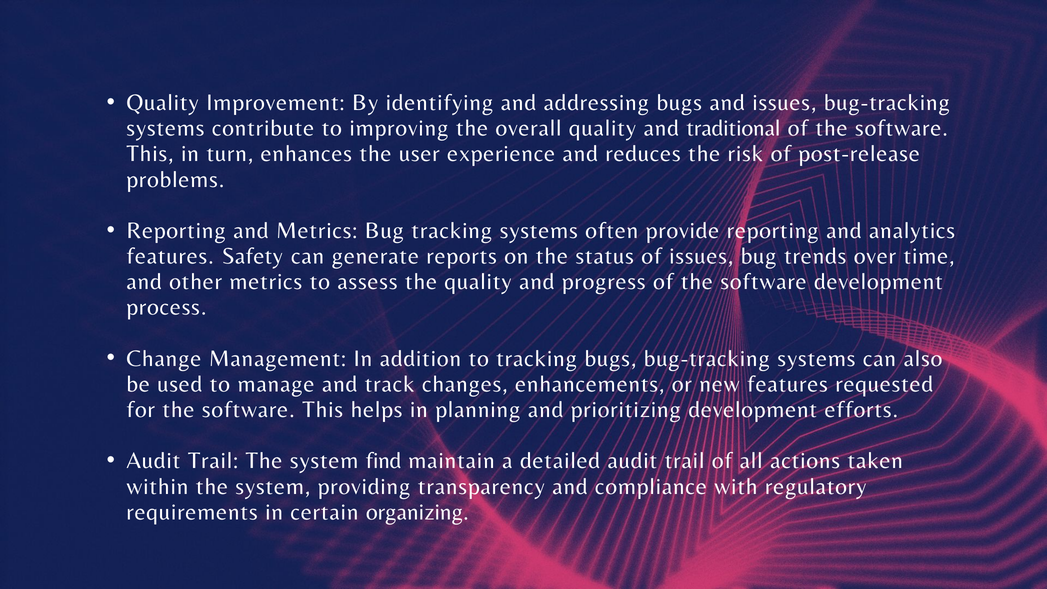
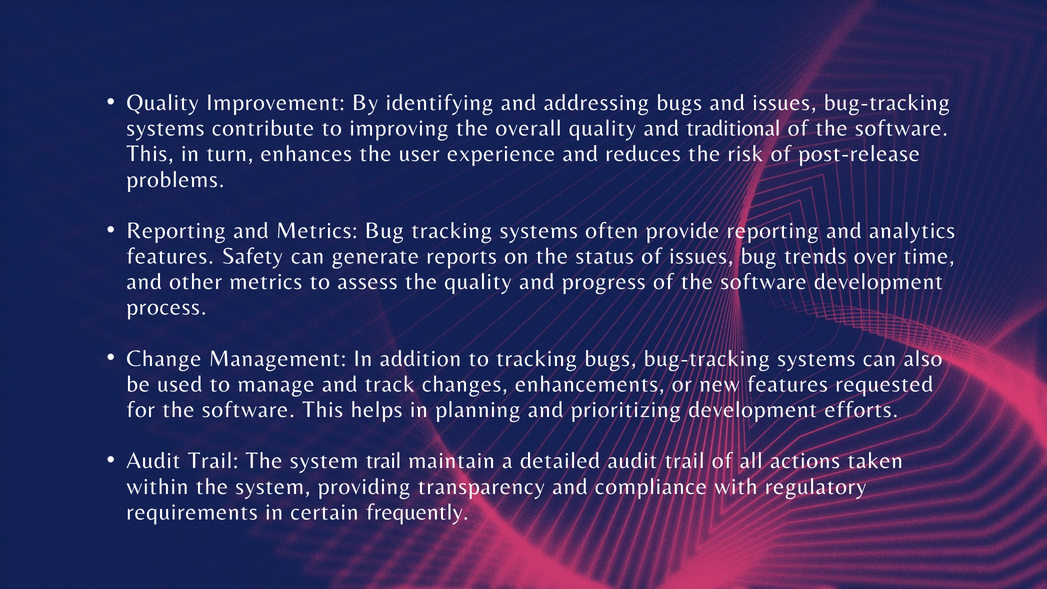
system find: find -> trail (383, 461)
organizing: organizing -> frequently (417, 512)
